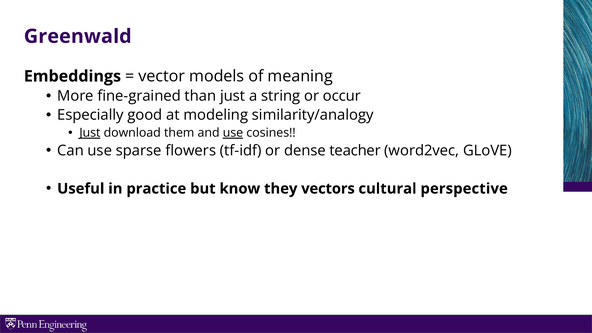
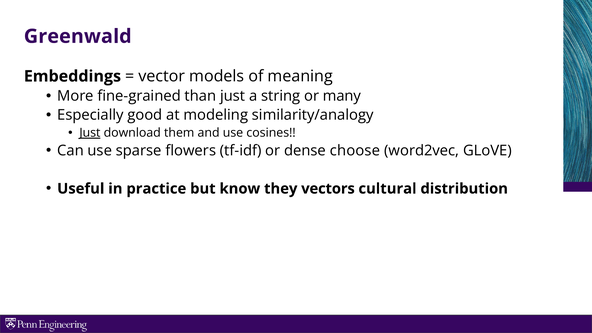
occur: occur -> many (342, 96)
use underline: present -> none (233, 133)
teacher: teacher -> choose (355, 151)
perspective: perspective -> distribution (464, 189)
